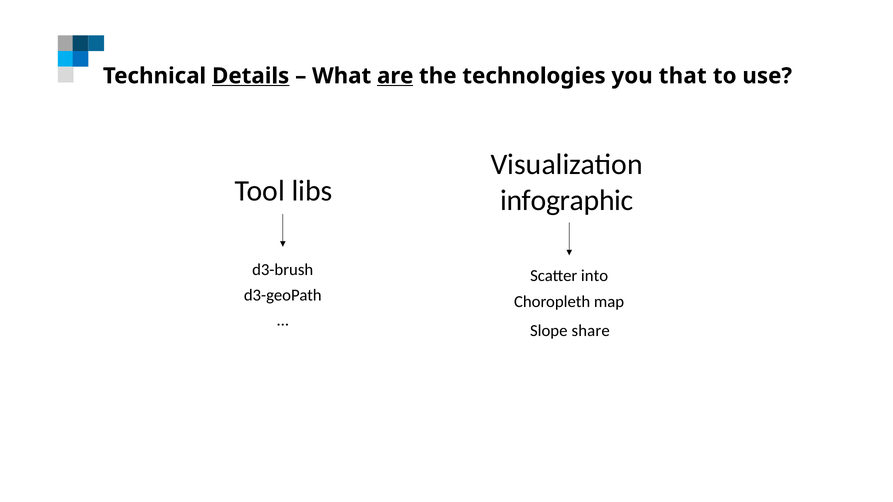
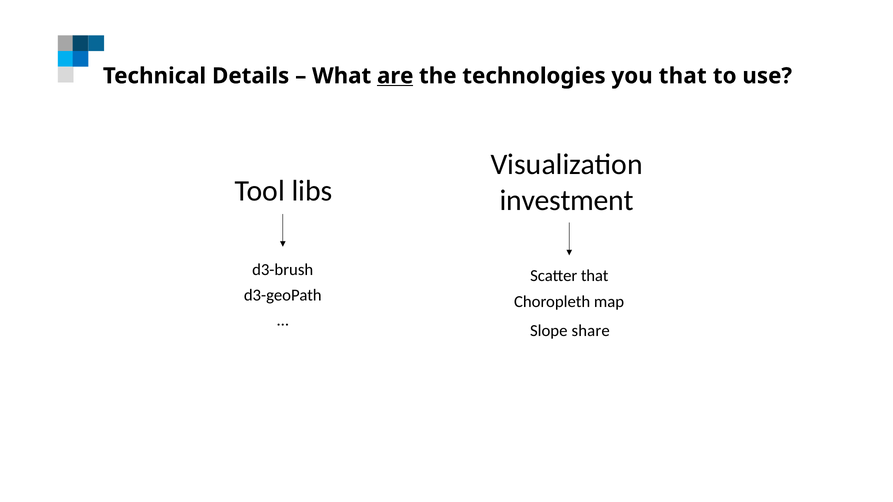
Details underline: present -> none (251, 76)
infographic: infographic -> investment (567, 200)
Scatter into: into -> that (595, 276)
